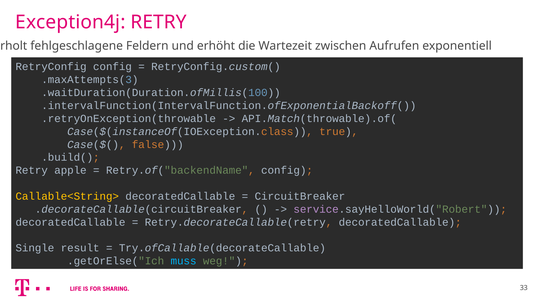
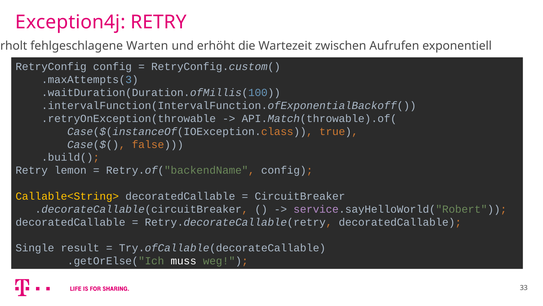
Feldern: Feldern -> Warten (147, 46)
apple: apple -> lemon (70, 170)
muss colour: light blue -> white (184, 261)
